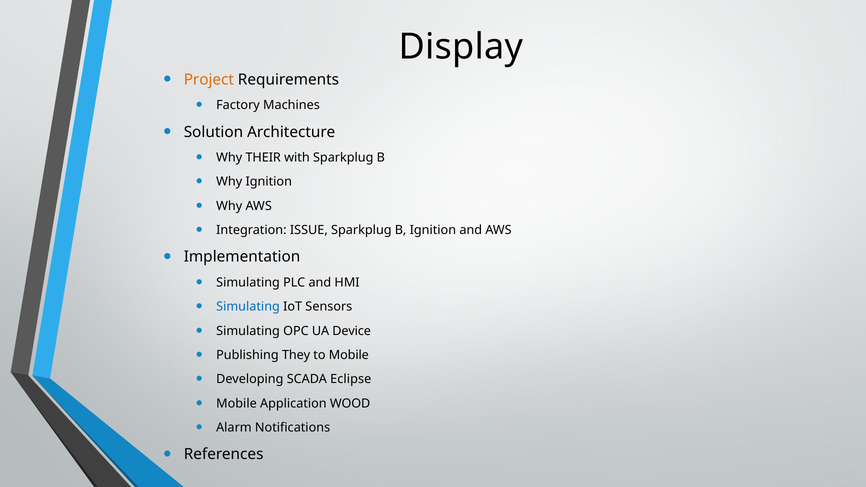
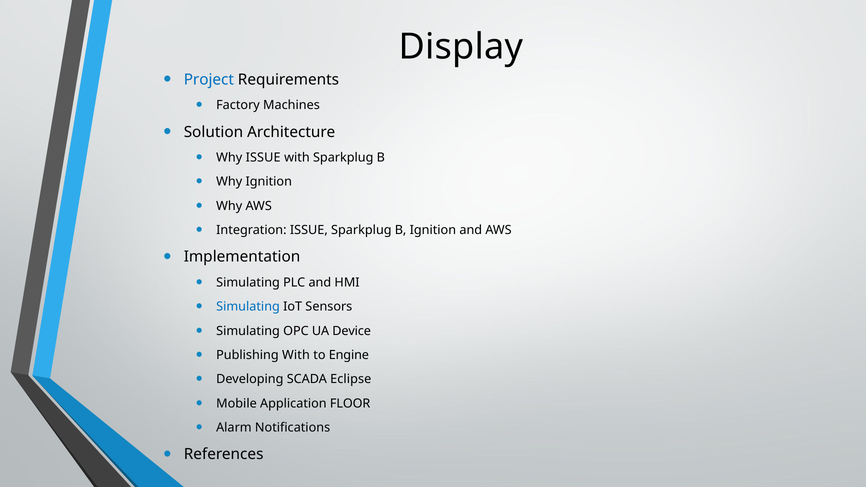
Project colour: orange -> blue (209, 80)
Why THEIR: THEIR -> ISSUE (263, 158)
Publishing They: They -> With (296, 355)
to Mobile: Mobile -> Engine (349, 355)
WOOD: WOOD -> FLOOR (350, 404)
